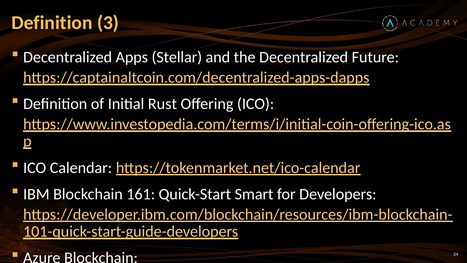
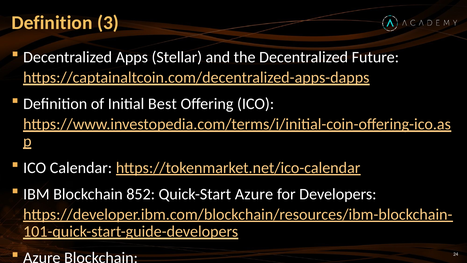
Rust: Rust -> Best (162, 104)
161: 161 -> 852 (141, 194)
Quick-Start Smart: Smart -> Azure (254, 194)
